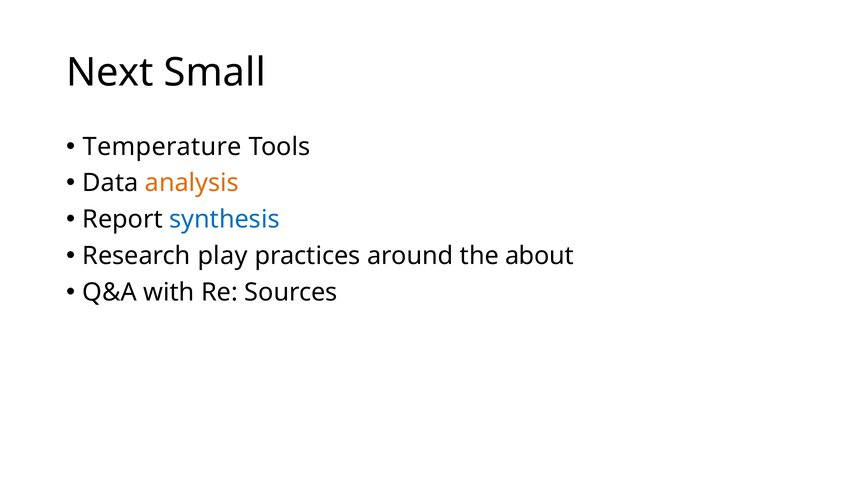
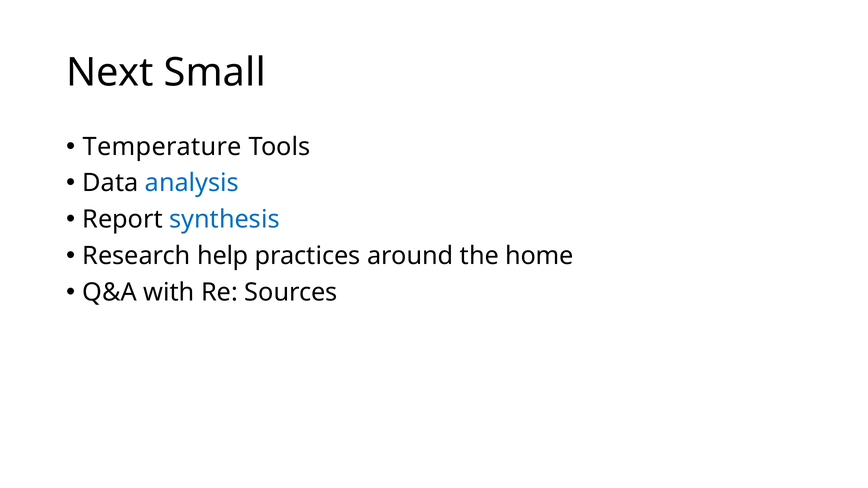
analysis colour: orange -> blue (192, 183)
play: play -> help (223, 256)
about: about -> home (539, 256)
